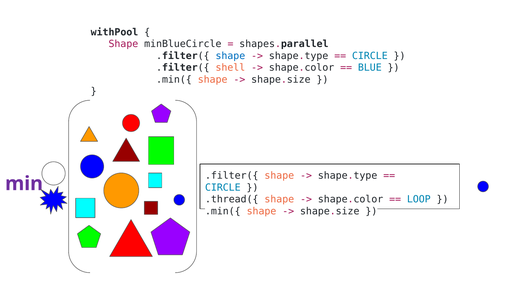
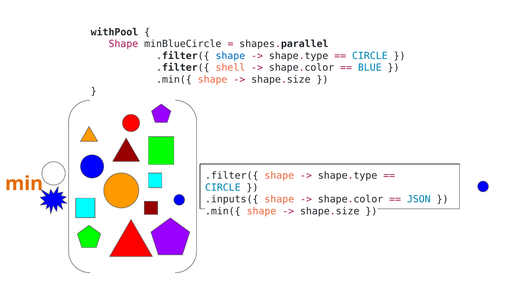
min colour: purple -> orange (24, 184)
.thread({: .thread({ -> .inputs({ (232, 200)
LOOP: LOOP -> JSON (419, 200)
